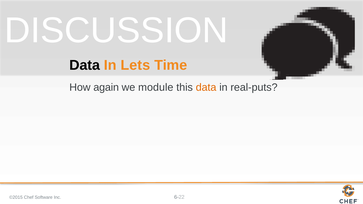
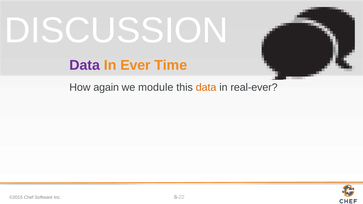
Data colour: black -> purple (85, 65)
Lets: Lets -> Ever (136, 65)
real-puts: real-puts -> real-ever (254, 87)
